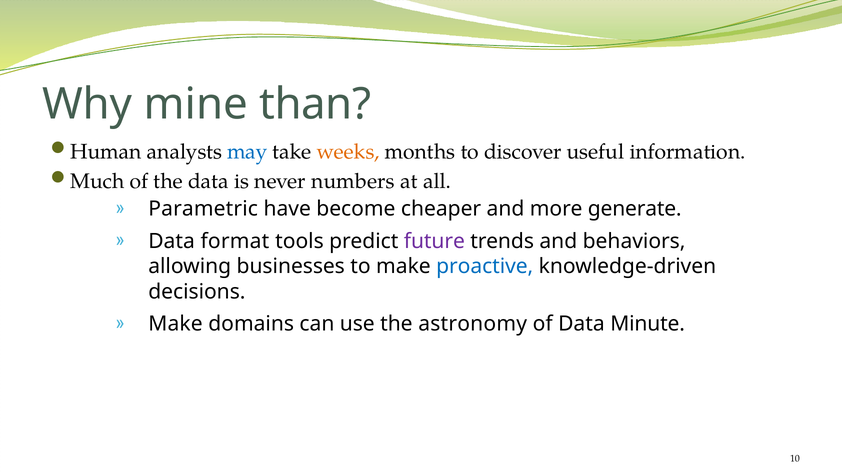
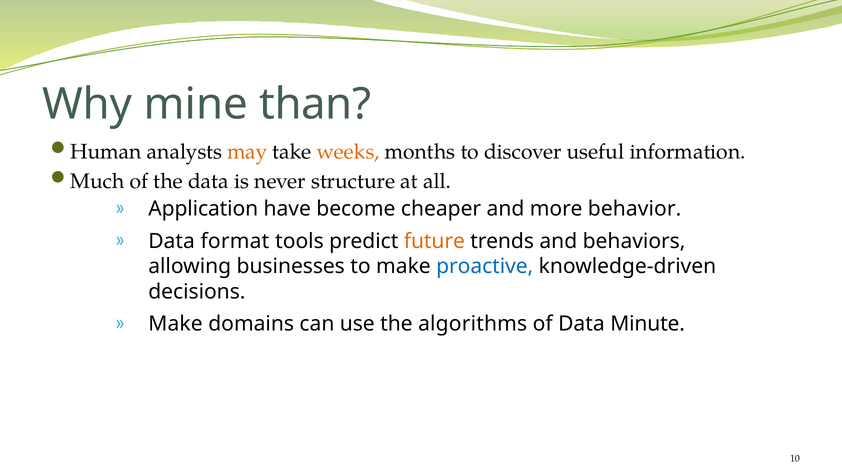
may colour: blue -> orange (247, 152)
numbers: numbers -> structure (353, 181)
Parametric: Parametric -> Application (203, 209)
generate: generate -> behavior (635, 209)
future colour: purple -> orange (434, 241)
astronomy: astronomy -> algorithms (473, 324)
